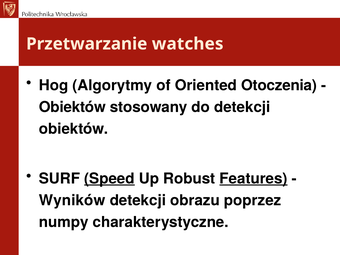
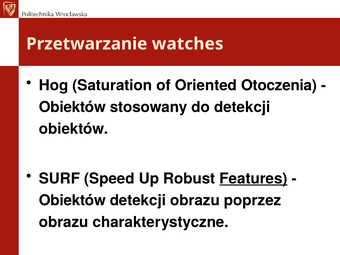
Algorytmy: Algorytmy -> Saturation (112, 85)
Speed underline: present -> none (109, 179)
Wyników: Wyników -> Obiektów (72, 200)
numpy: numpy -> obrazu (64, 222)
